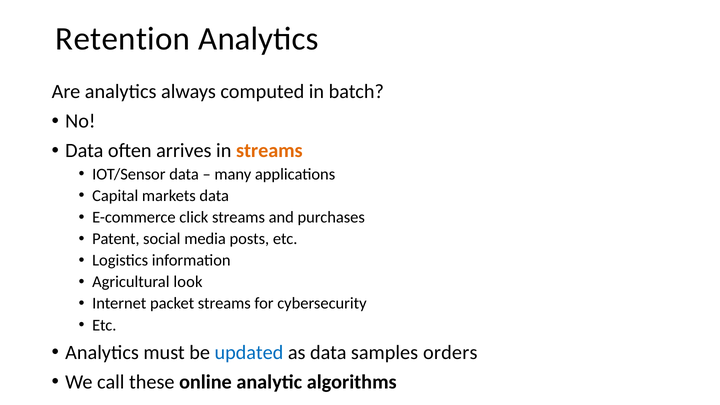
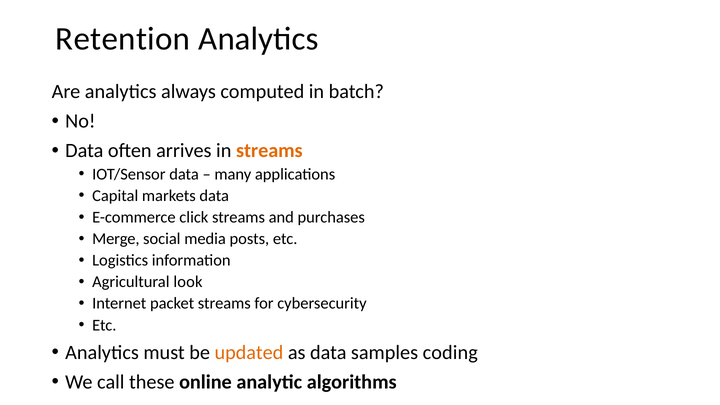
Patent: Patent -> Merge (116, 239)
updated colour: blue -> orange (249, 352)
orders: orders -> coding (450, 352)
